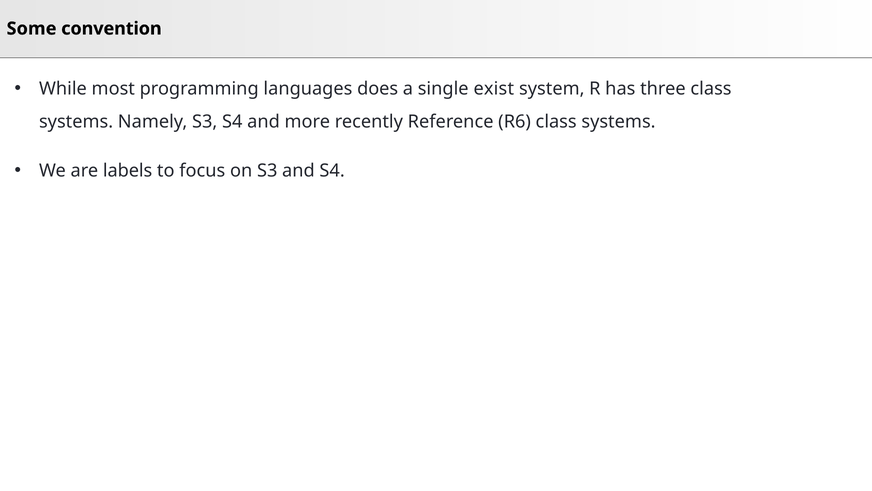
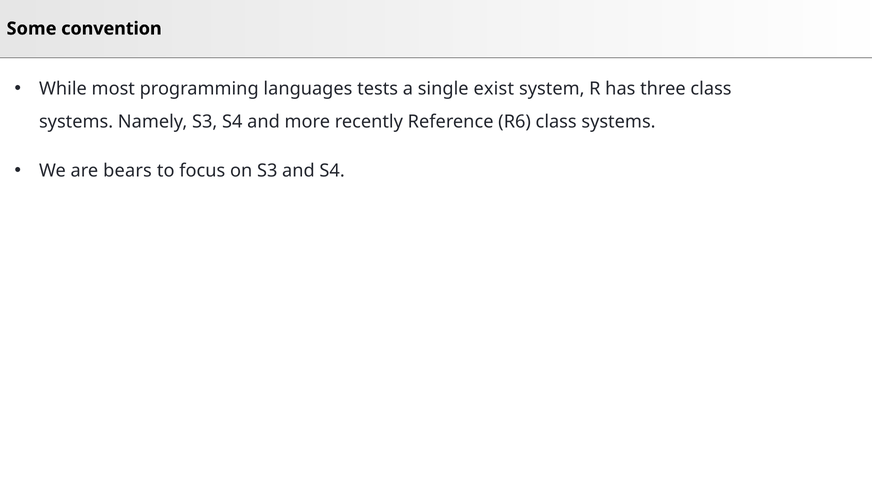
does: does -> tests (378, 89)
labels: labels -> bears (128, 171)
